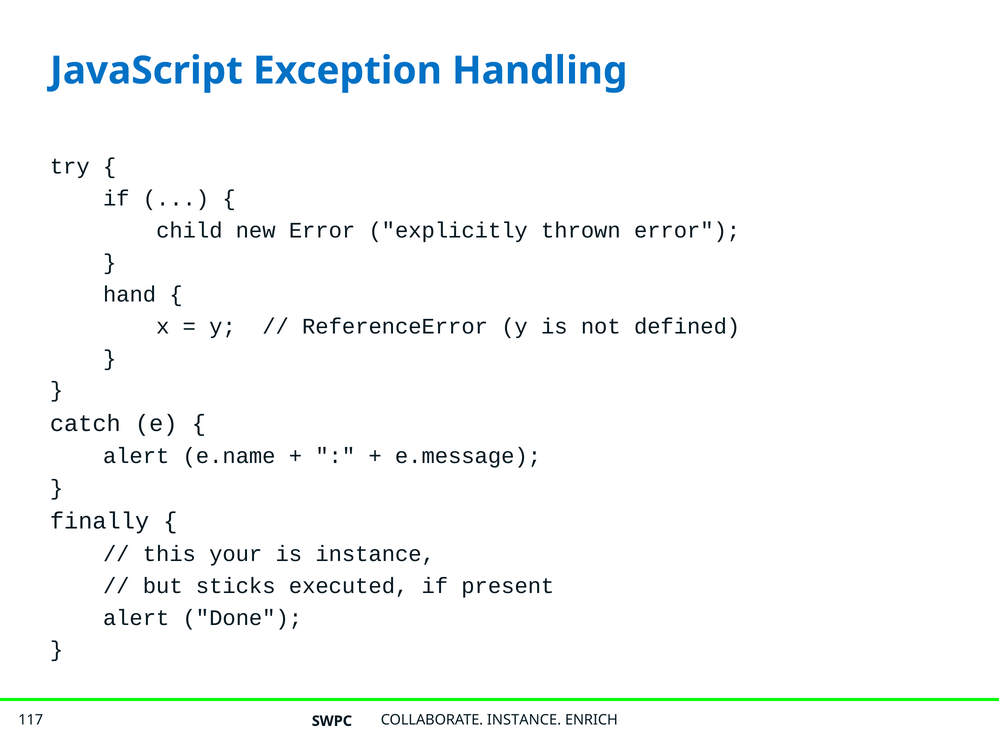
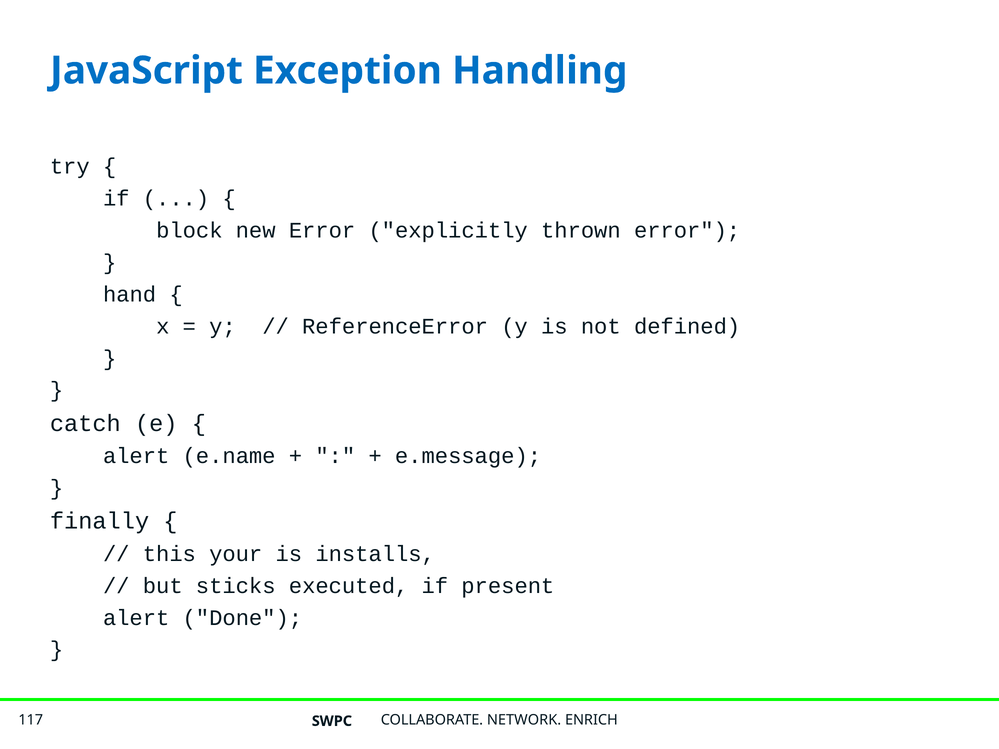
child: child -> block (189, 231)
is instance: instance -> installs (375, 554)
COLLABORATE INSTANCE: INSTANCE -> NETWORK (524, 720)
